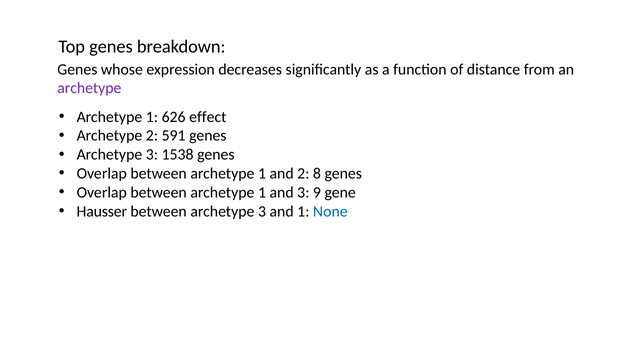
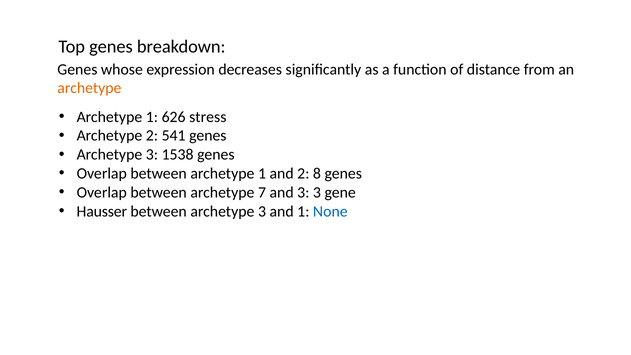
archetype colour: purple -> orange (89, 88)
effect: effect -> stress (208, 117)
591: 591 -> 541 (174, 136)
1: 1 -> 7 (262, 193)
3 9: 9 -> 3 (317, 193)
